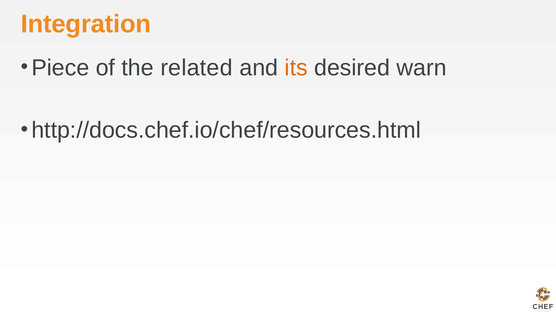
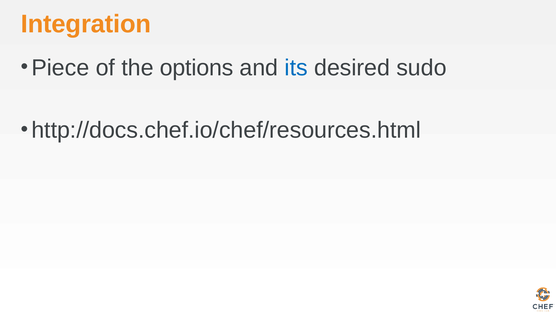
related: related -> options (197, 68)
its colour: orange -> blue (296, 68)
warn: warn -> sudo (422, 68)
